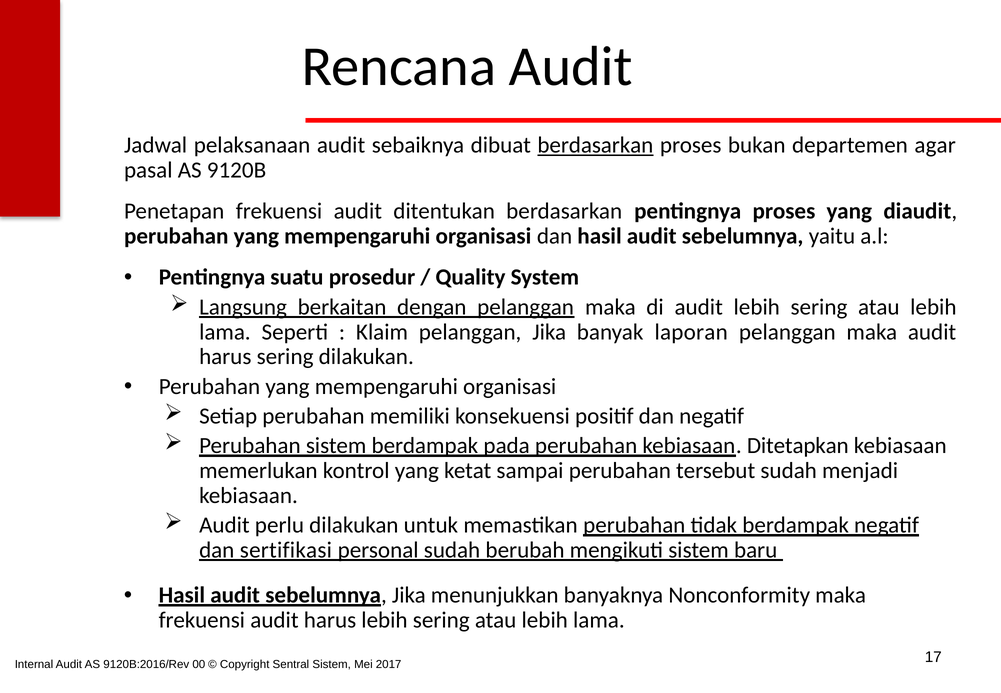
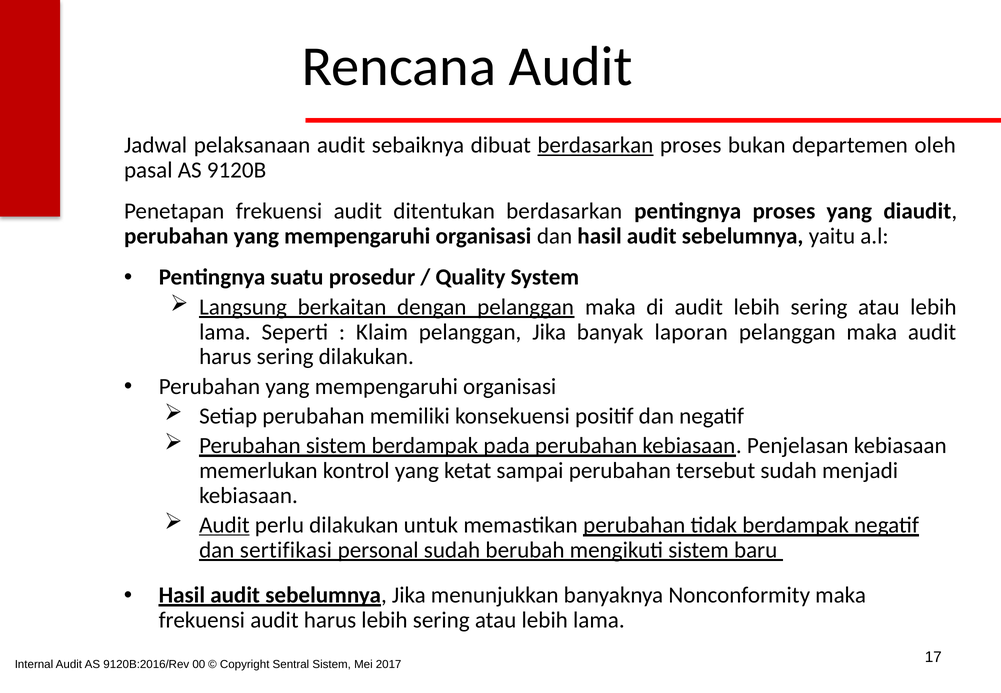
agar: agar -> oleh (935, 145)
Ditetapkan: Ditetapkan -> Penjelasan (798, 446)
Audit underline: none -> present (224, 525)
